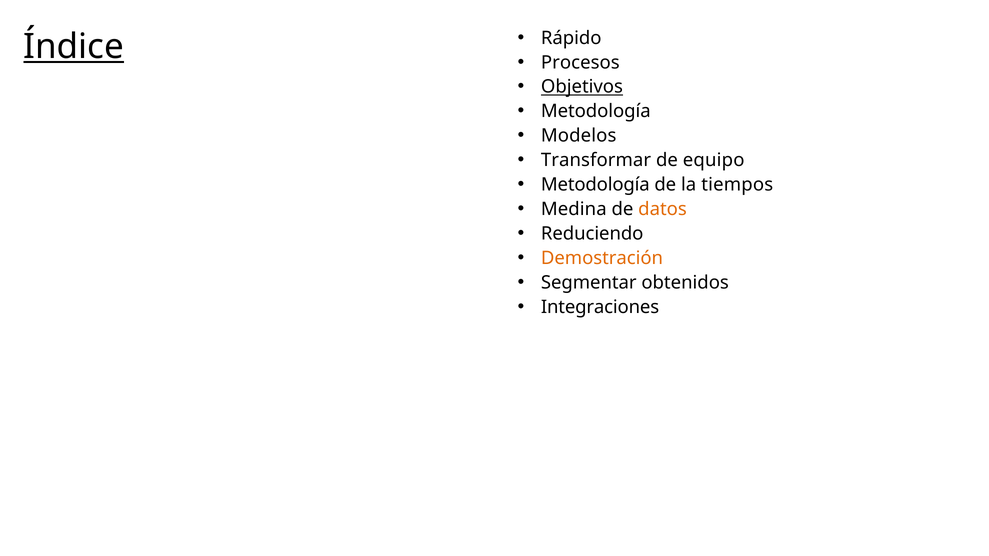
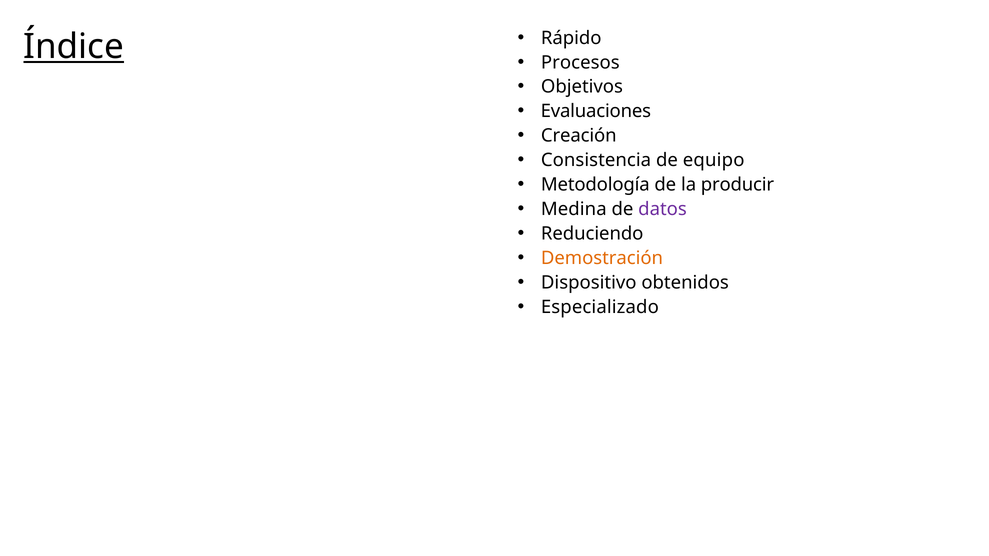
Objetivos underline: present -> none (582, 87)
Metodología: Metodología -> Evaluaciones (596, 111)
Modelos: Modelos -> Creación (579, 136)
Transformar: Transformar -> Consistencia (596, 160)
tiempos: tiempos -> producir (737, 185)
datos colour: orange -> purple (663, 209)
Segmentar: Segmentar -> Dispositivo (589, 283)
Integraciones: Integraciones -> Especializado (600, 307)
